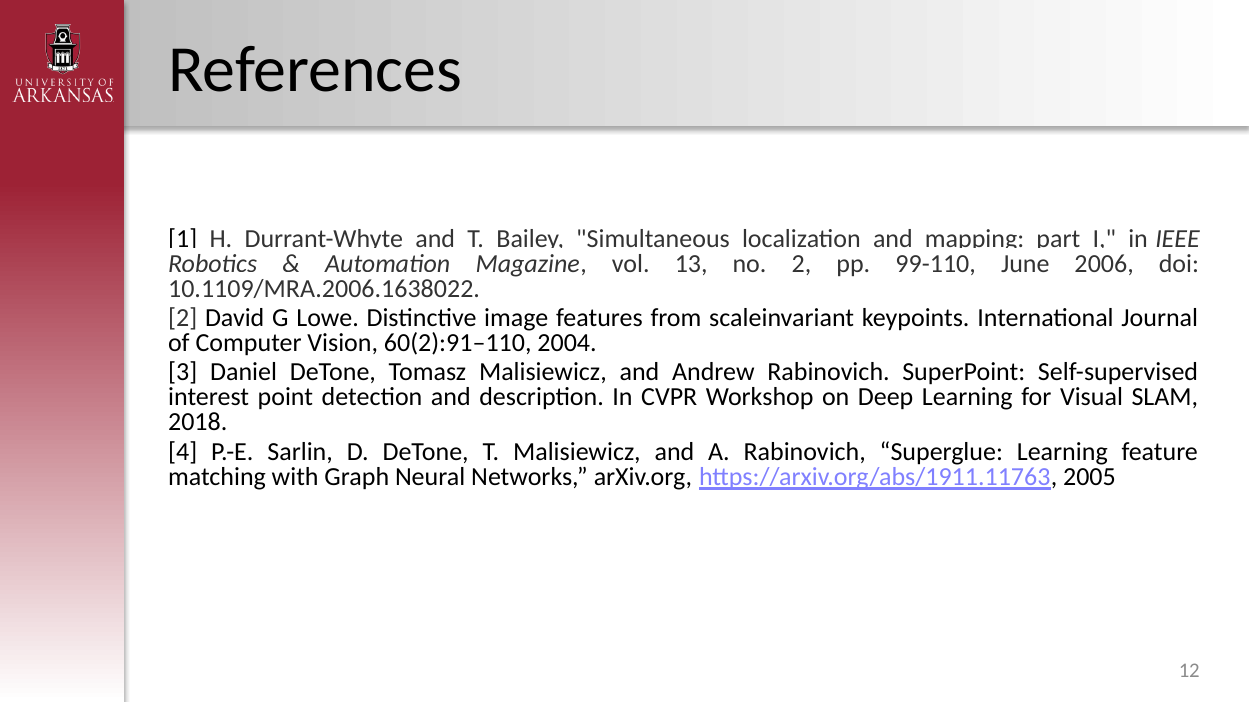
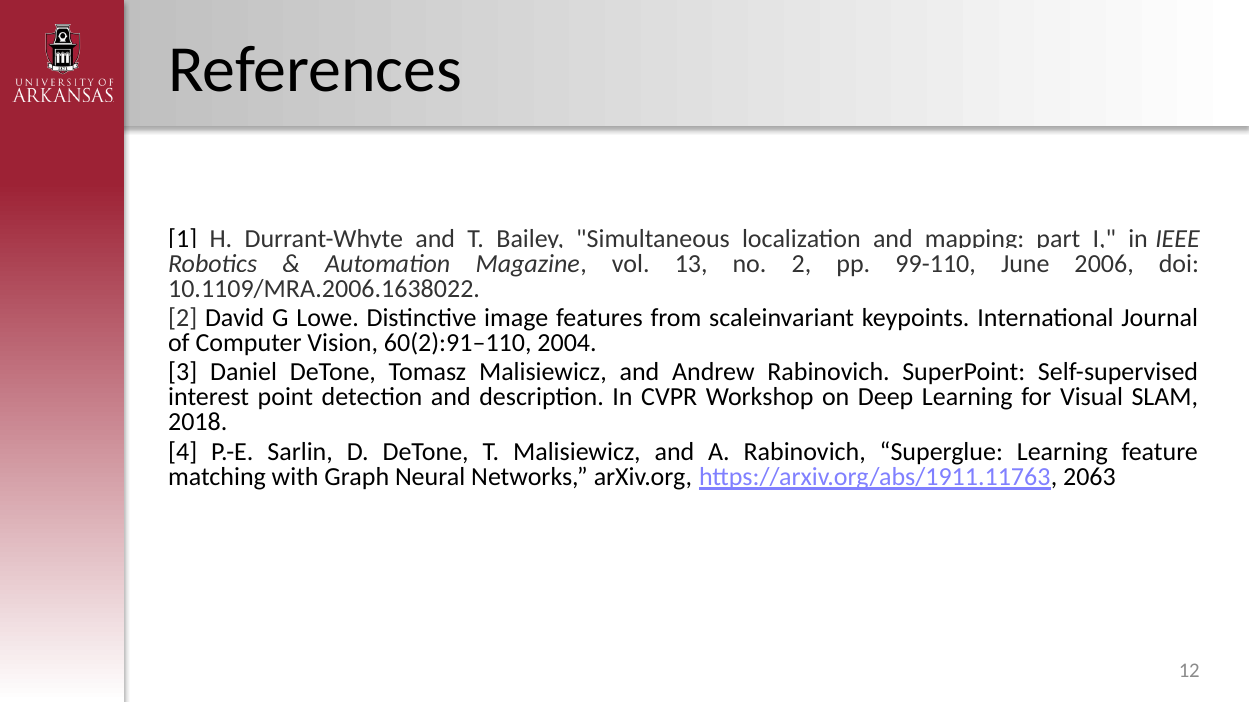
2005: 2005 -> 2063 (1089, 478)
